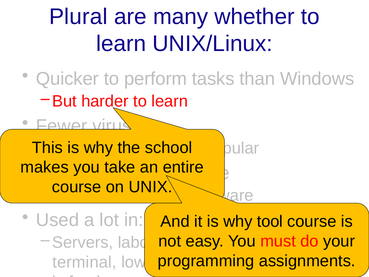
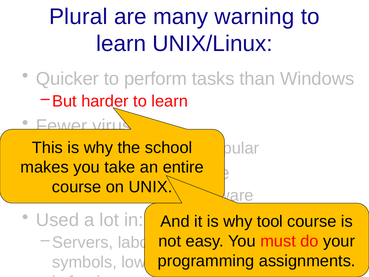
whether: whether -> warning (254, 17)
terminal: terminal -> symbols (84, 262)
